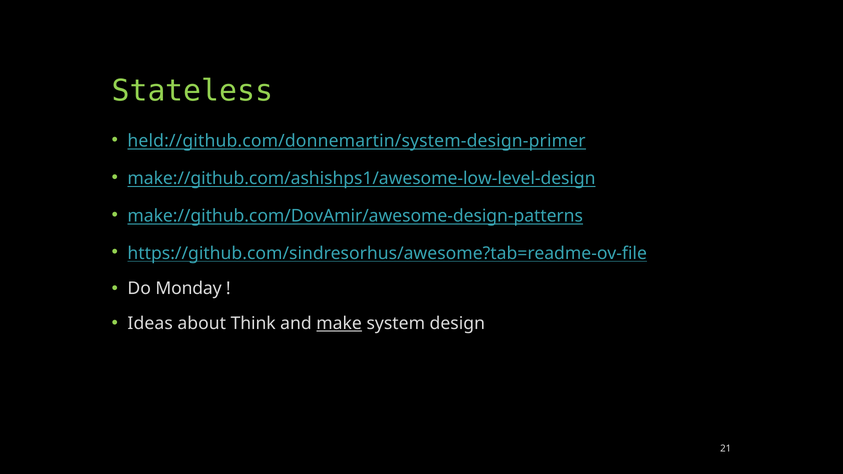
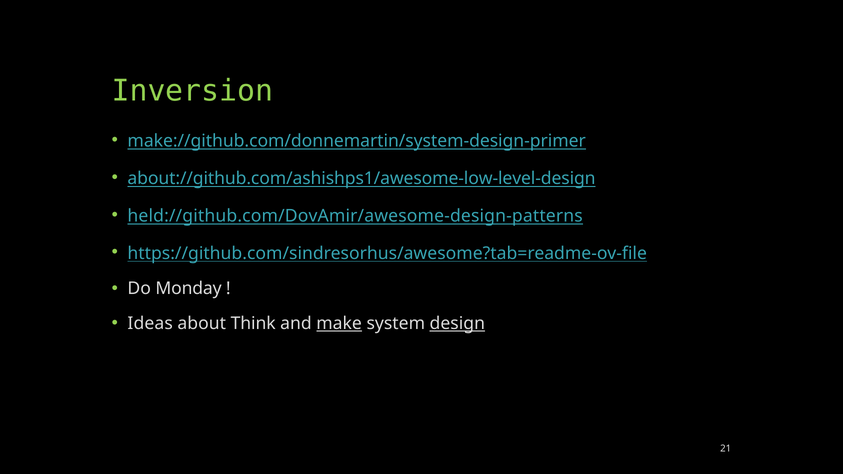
Stateless: Stateless -> Inversion (192, 91)
held://github.com/donnemartin/system-design-primer: held://github.com/donnemartin/system-design-primer -> make://github.com/donnemartin/system-design-primer (357, 141)
make://github.com/ashishps1/awesome-low-level-design: make://github.com/ashishps1/awesome-low-level-design -> about://github.com/ashishps1/awesome-low-level-design (362, 179)
make://github.com/DovAmir/awesome-design-patterns: make://github.com/DovAmir/awesome-design-patterns -> held://github.com/DovAmir/awesome-design-patterns (355, 216)
design underline: none -> present (457, 324)
